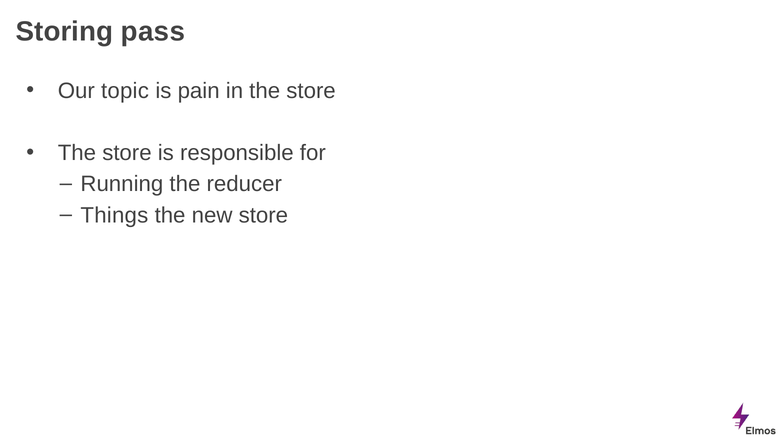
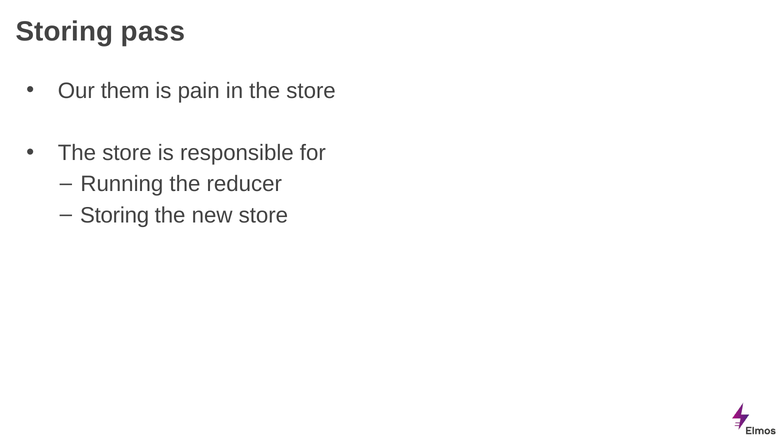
topic: topic -> them (125, 91)
Things: Things -> Storing (115, 215)
